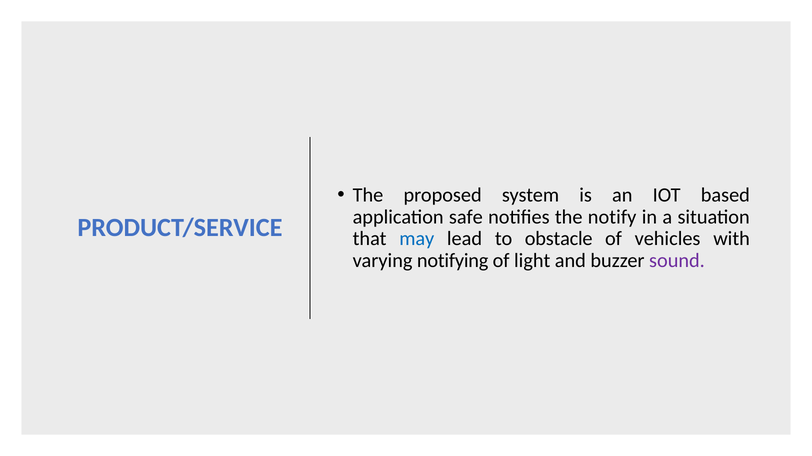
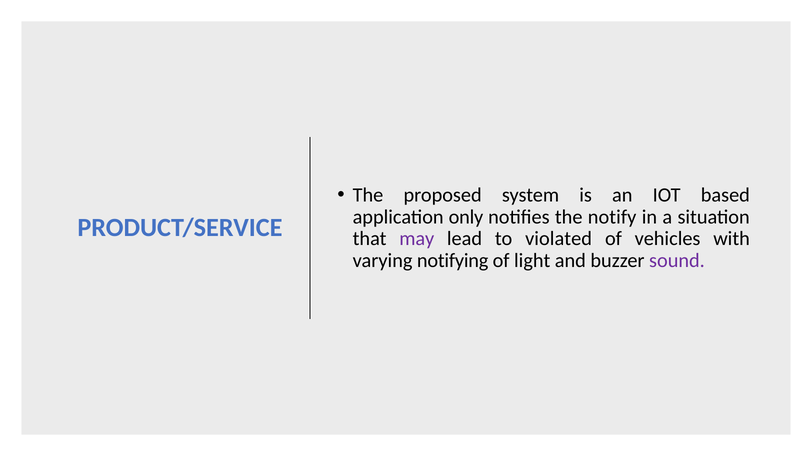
safe: safe -> only (466, 217)
may colour: blue -> purple (417, 239)
obstacle: obstacle -> violated (559, 239)
